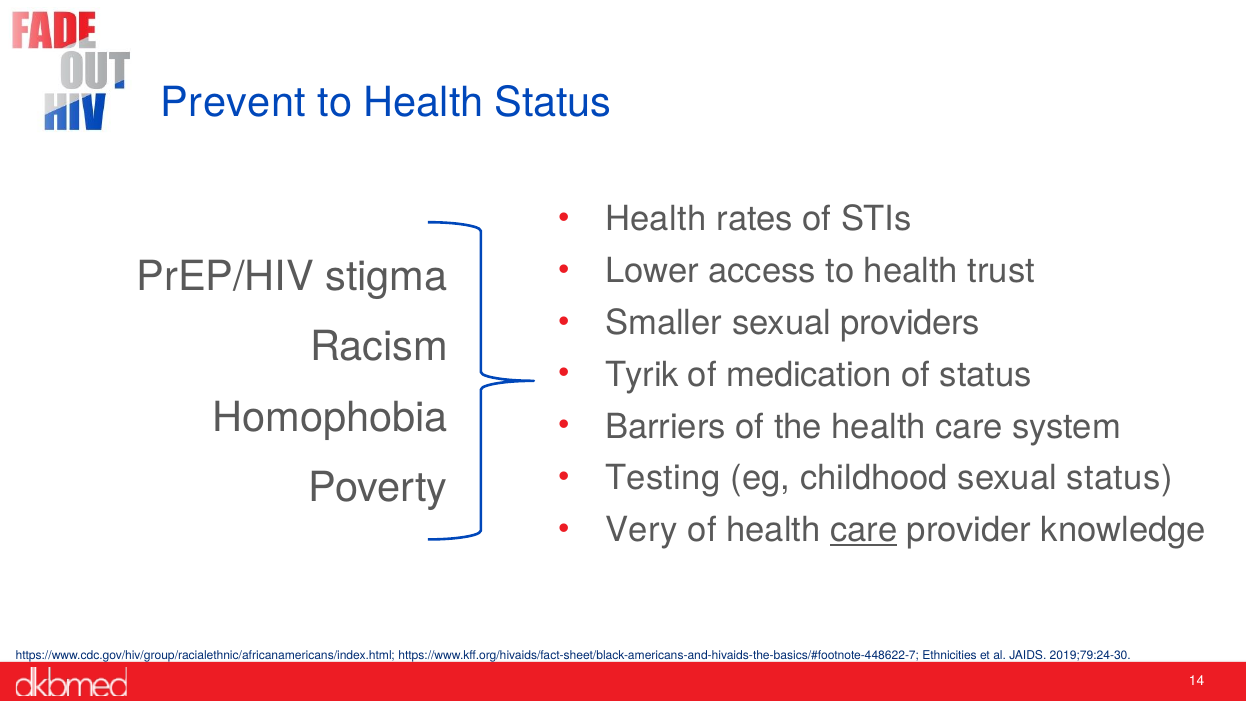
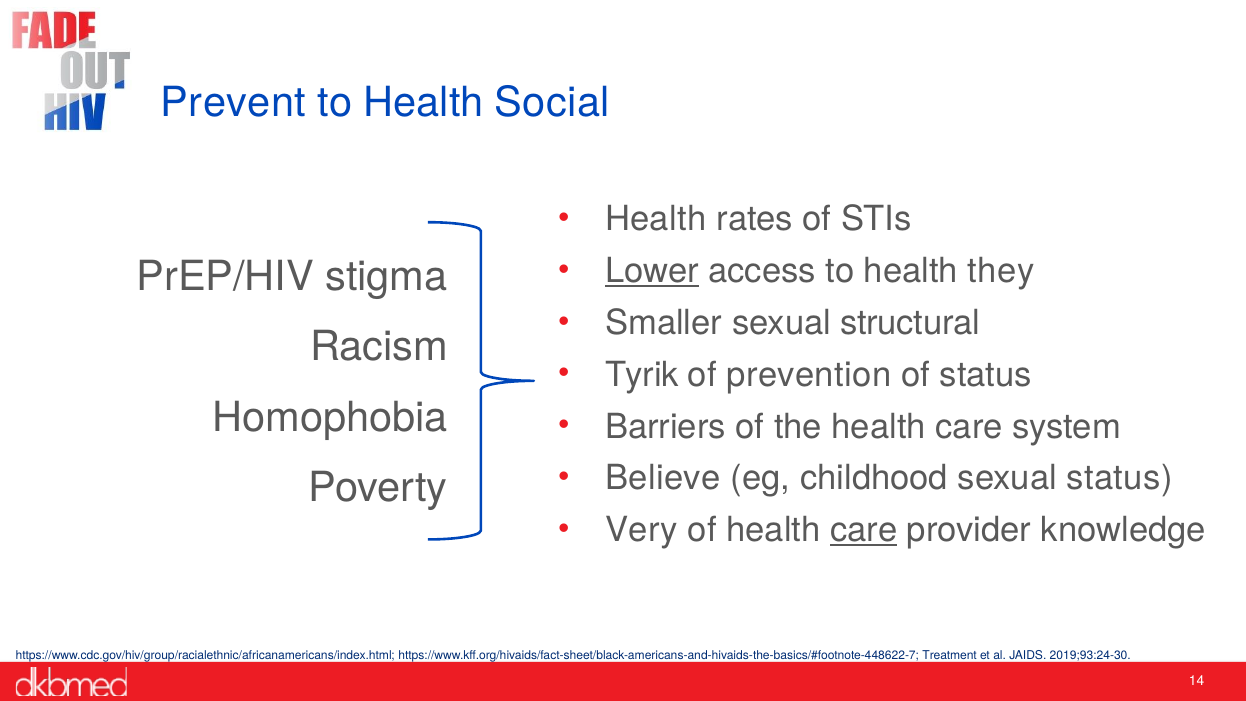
Health Status: Status -> Social (552, 103)
Lower underline: none -> present (652, 271)
trust: trust -> they (1001, 271)
providers: providers -> structural (910, 323)
medication: medication -> prevention (809, 375)
Testing: Testing -> Believe (663, 478)
Ethnicities: Ethnicities -> Treatment (950, 655)
2019;79:24-30: 2019;79:24-30 -> 2019;93:24-30 (1090, 655)
